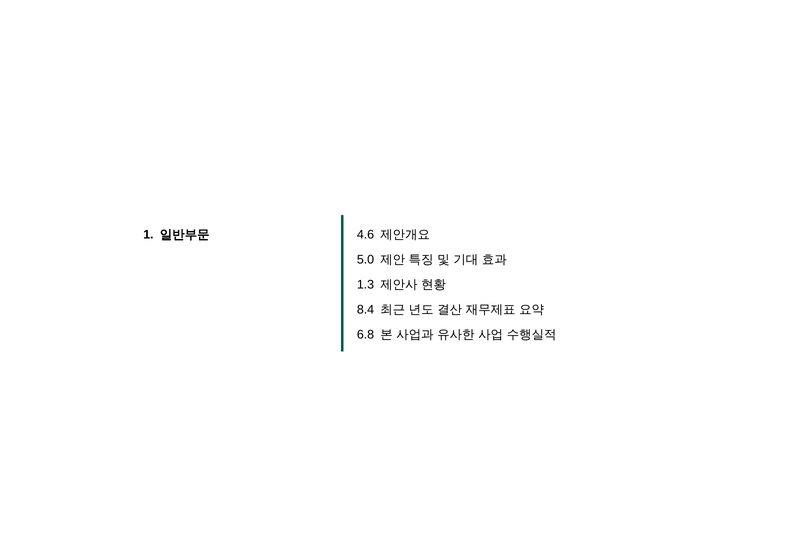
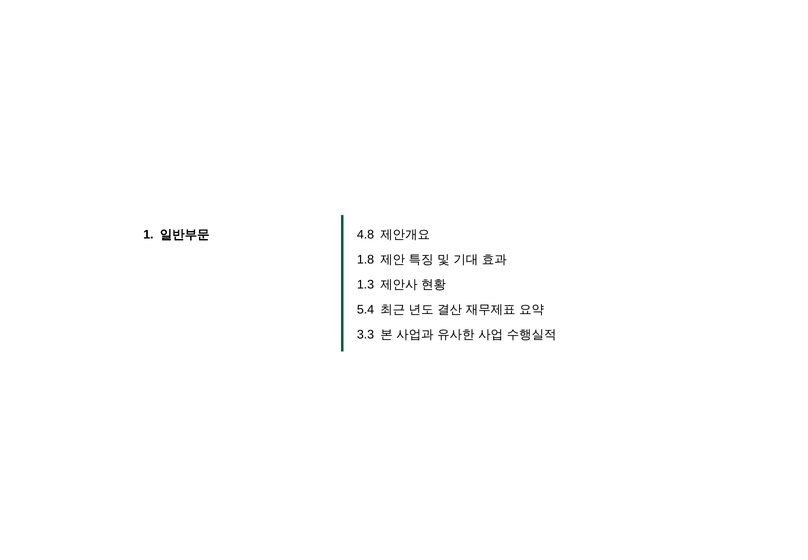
4.6: 4.6 -> 4.8 (366, 234)
5.0: 5.0 -> 1.8 (366, 259)
8.4: 8.4 -> 5.4 (366, 309)
6.8: 6.8 -> 3.3 (366, 334)
